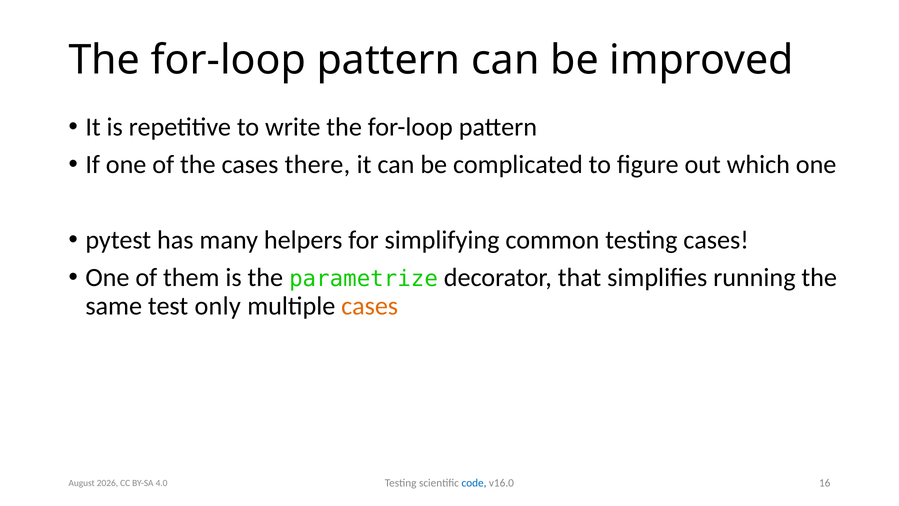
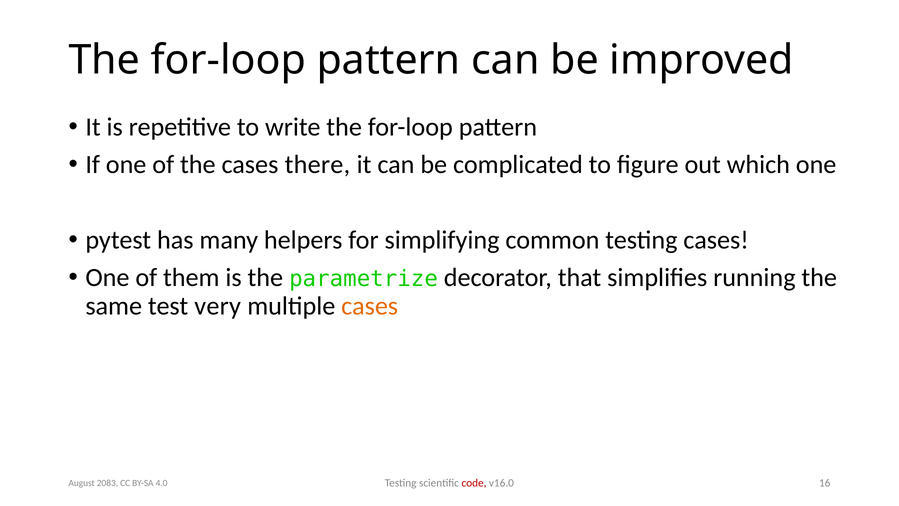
only: only -> very (218, 306)
code colour: blue -> red (474, 483)
2026: 2026 -> 2083 (107, 483)
